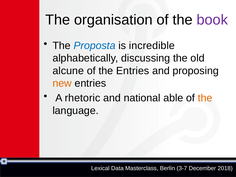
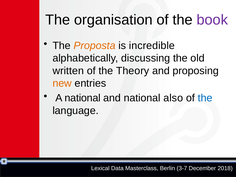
Proposta colour: blue -> orange (95, 46)
alcune: alcune -> written (68, 71)
the Entries: Entries -> Theory (133, 71)
A rhetoric: rhetoric -> national (83, 98)
able: able -> also (173, 98)
the colour: orange -> blue (205, 98)
